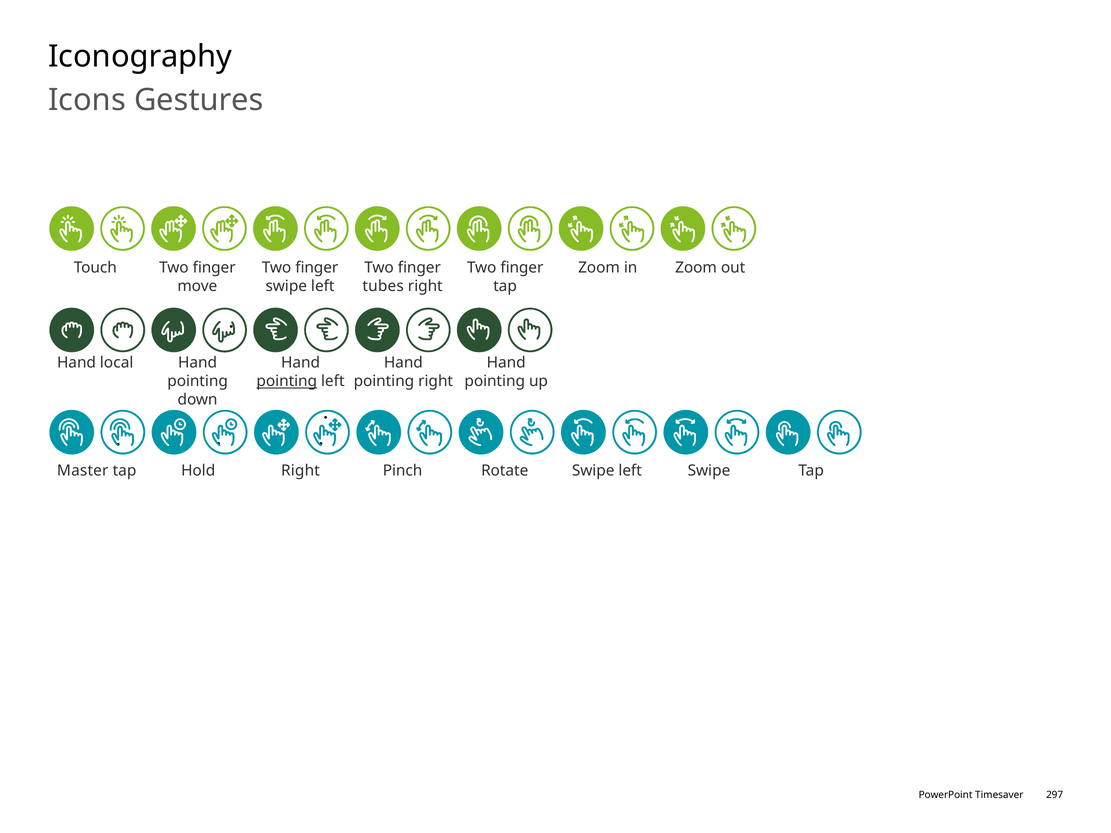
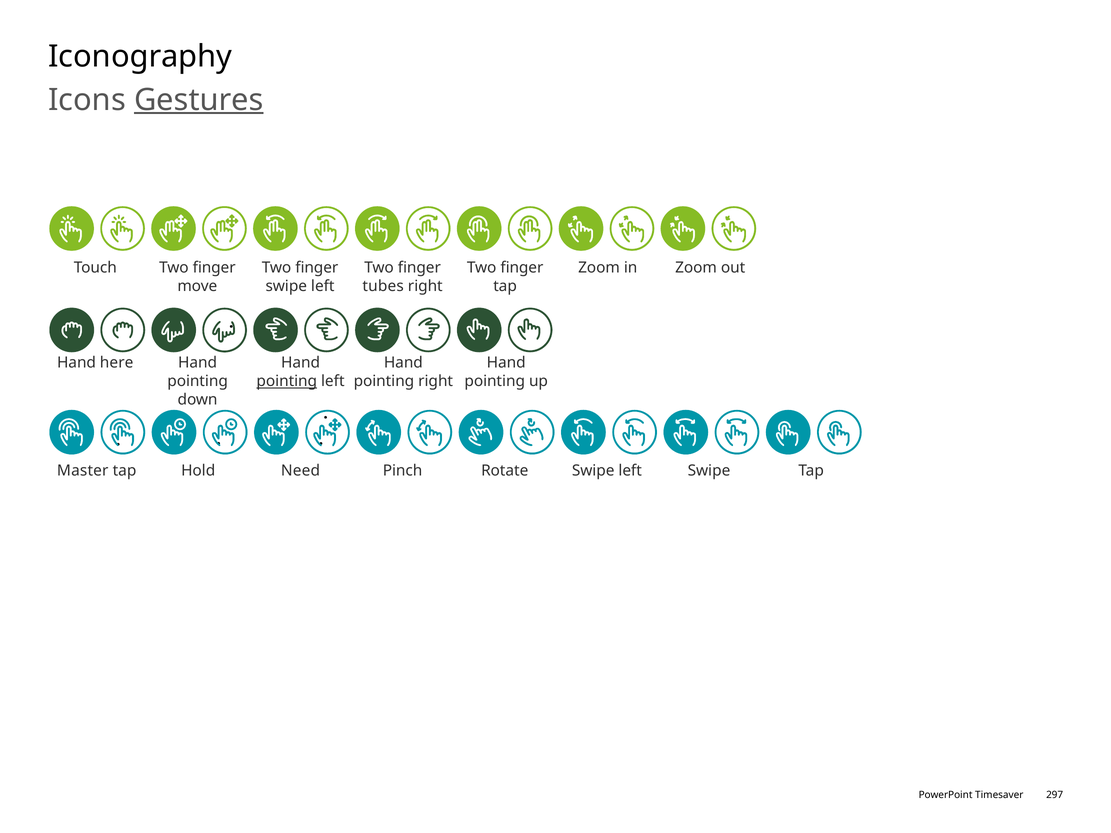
Gestures underline: none -> present (199, 100)
local: local -> here (117, 363)
Hold Right: Right -> Need (301, 471)
